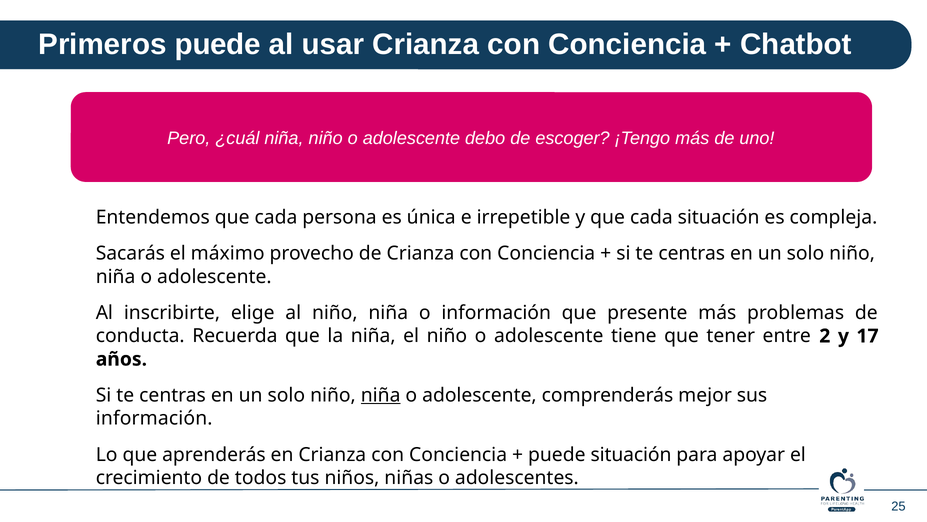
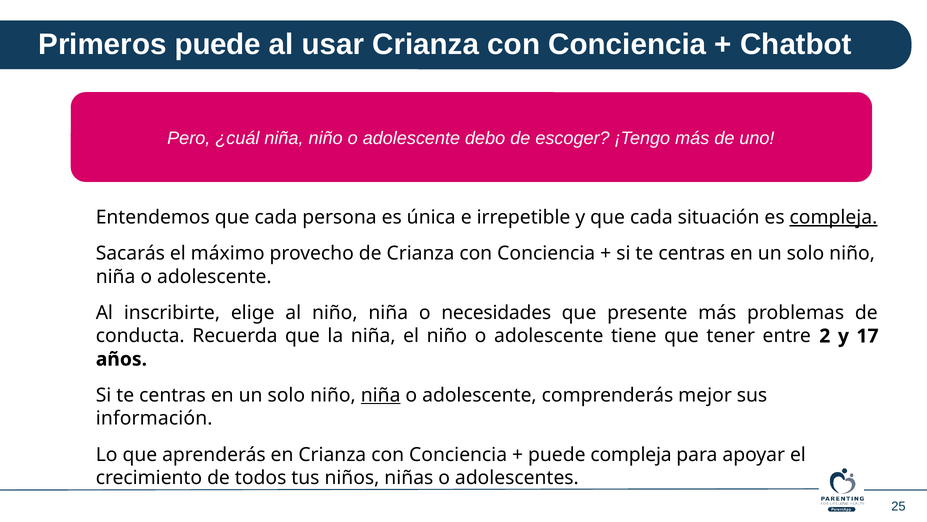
compleja underline: none -> present (833, 217)
o información: información -> necesidades (496, 313)
puede situación: situación -> compleja (631, 454)
